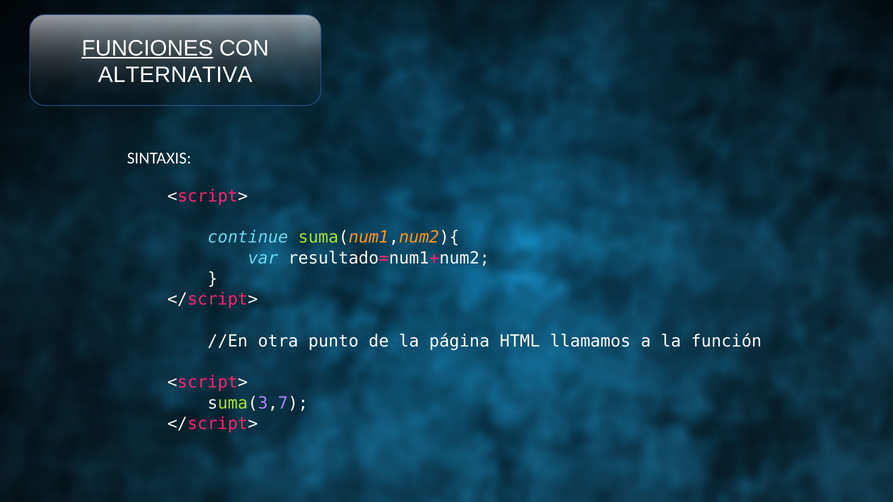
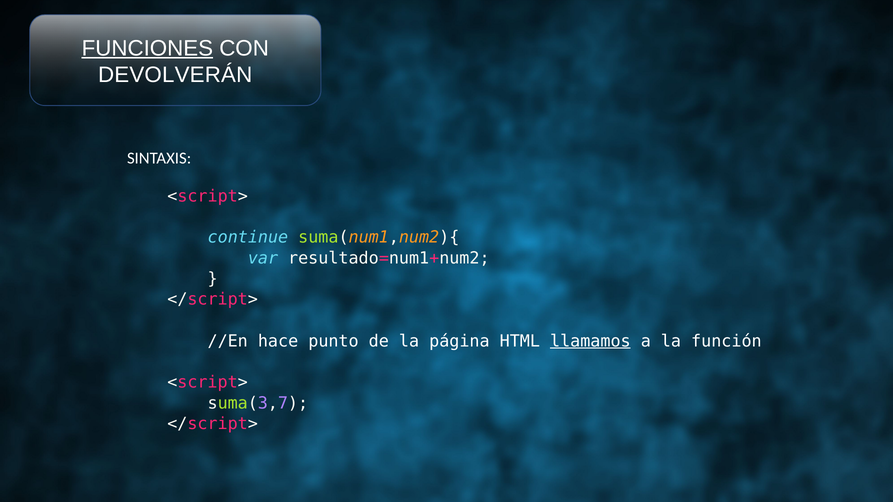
ALTERNATIVA: ALTERNATIVA -> DEVOLVERÁN (175, 75)
otra: otra -> hace (278, 341)
llamamos underline: none -> present (590, 341)
